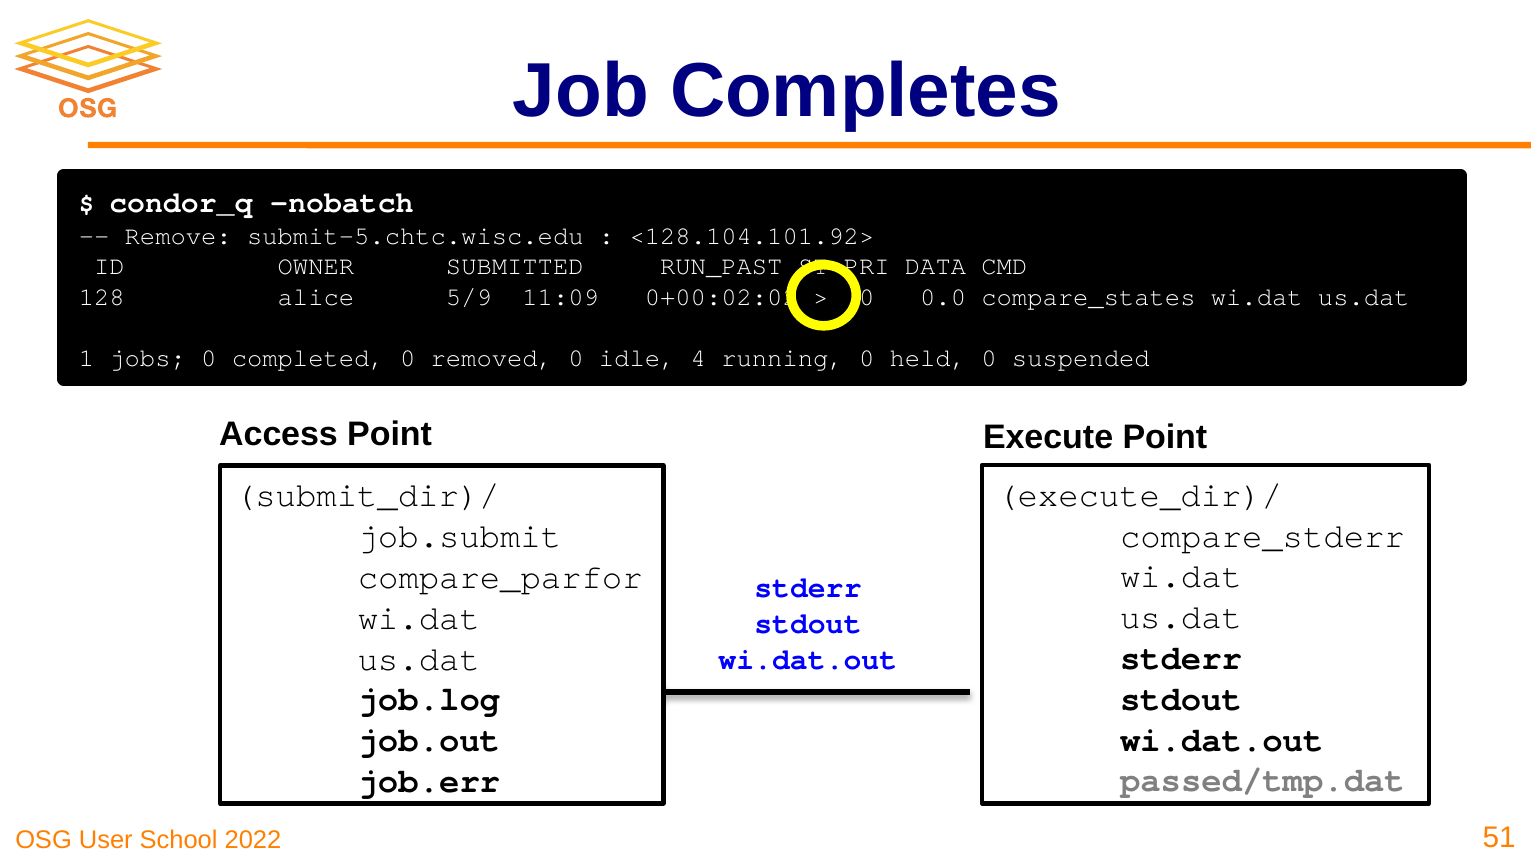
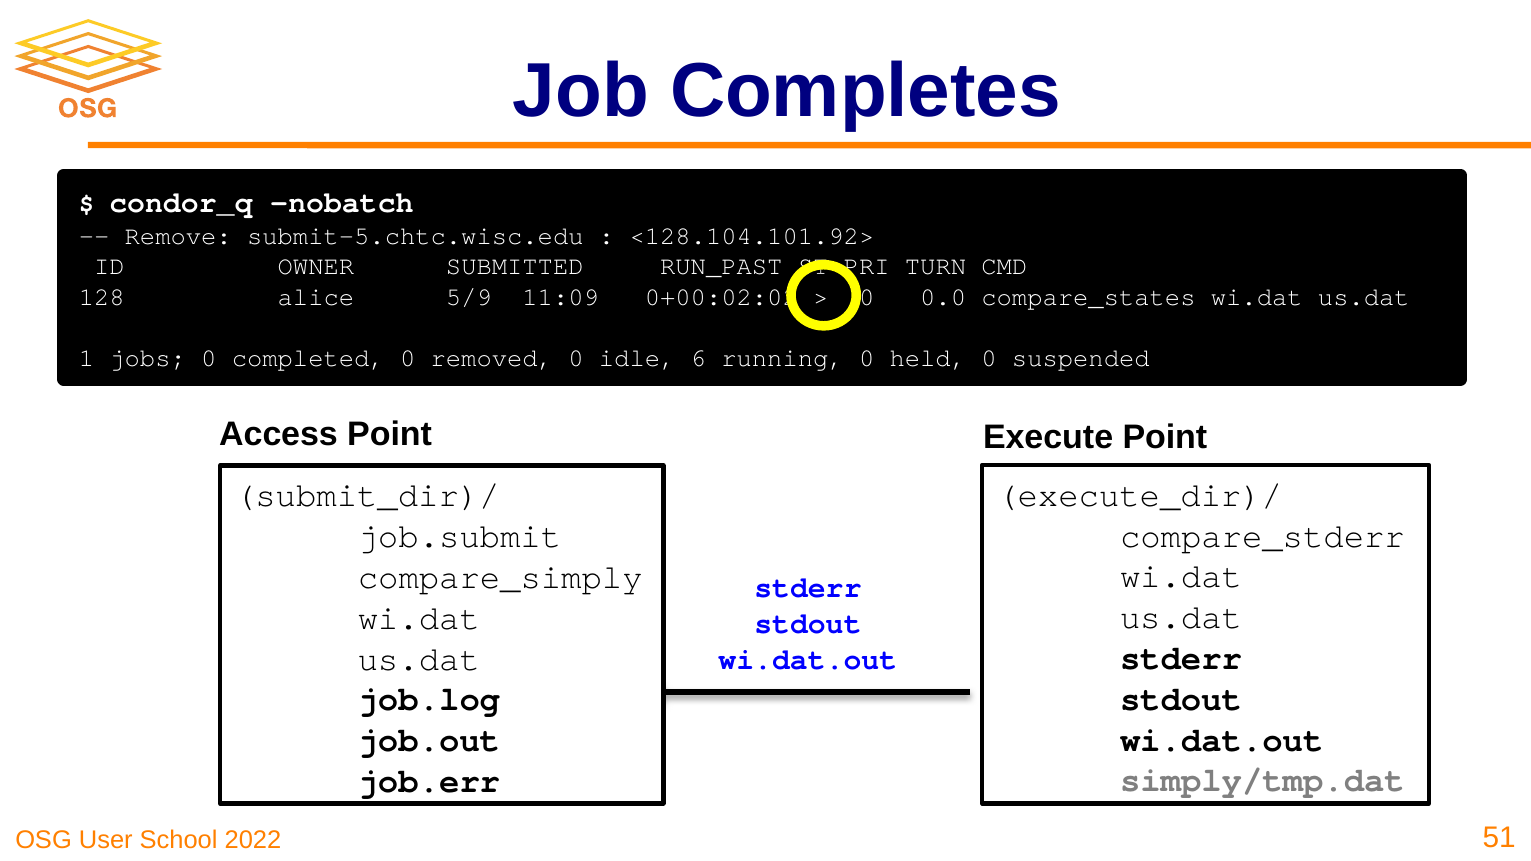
DATA: DATA -> TURN (936, 266)
4: 4 -> 6 (698, 358)
compare_parfor: compare_parfor -> compare_simply (500, 577)
passed/tmp.dat: passed/tmp.dat -> simply/tmp.dat (1262, 781)
